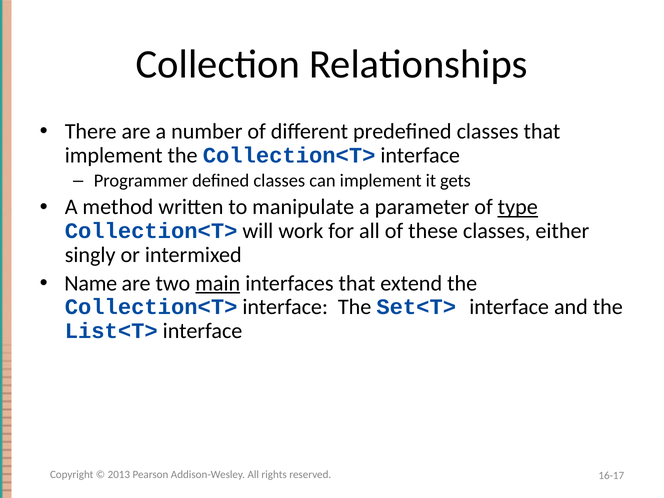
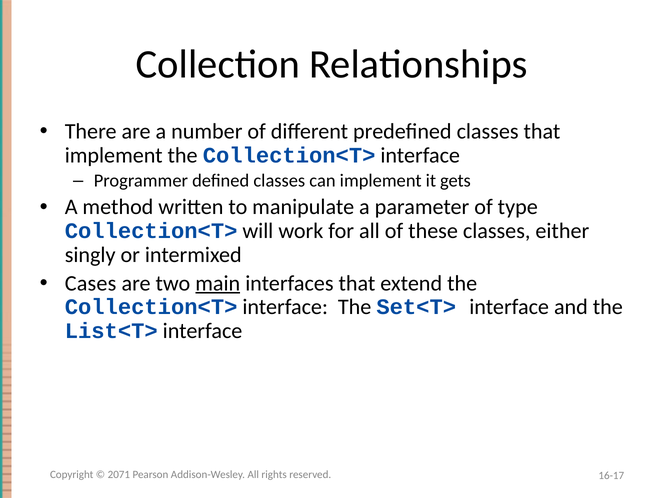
type underline: present -> none (518, 207)
Name: Name -> Cases (91, 283)
2013: 2013 -> 2071 (119, 474)
